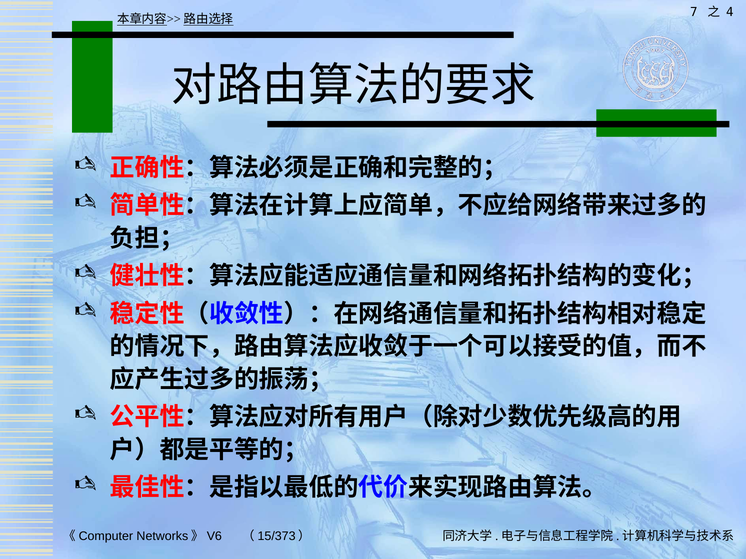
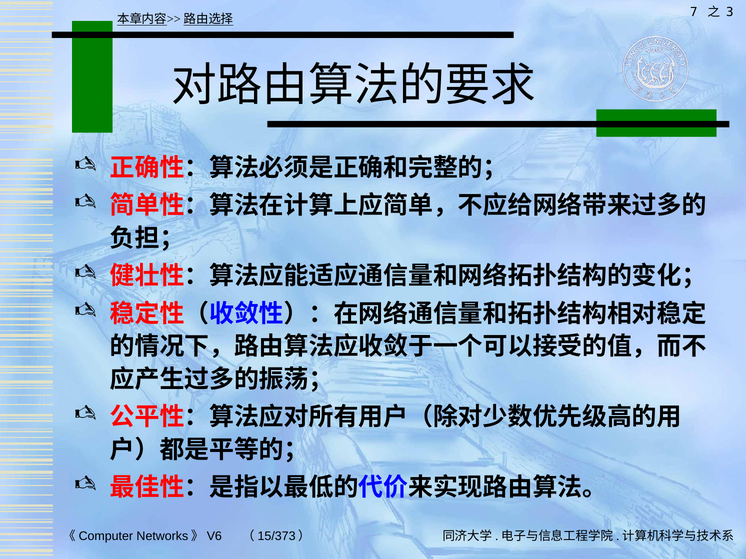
4: 4 -> 3 (730, 12)
